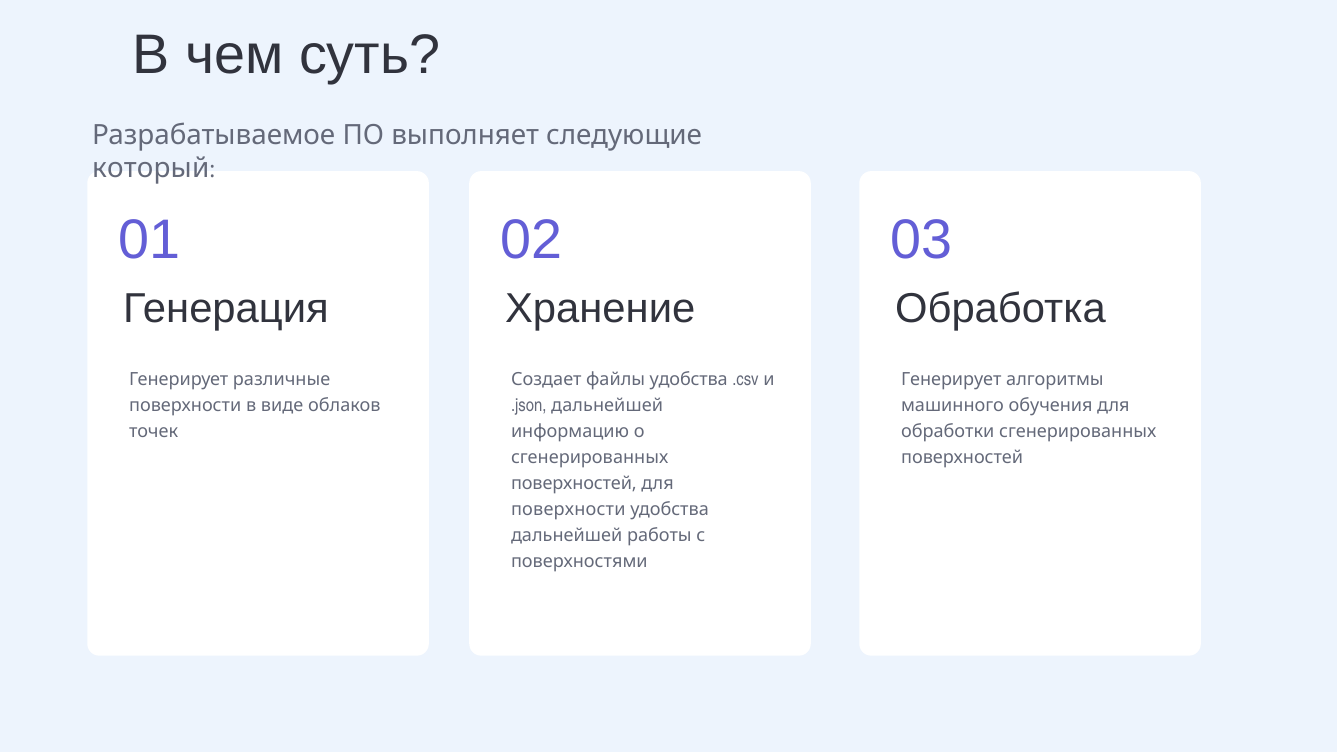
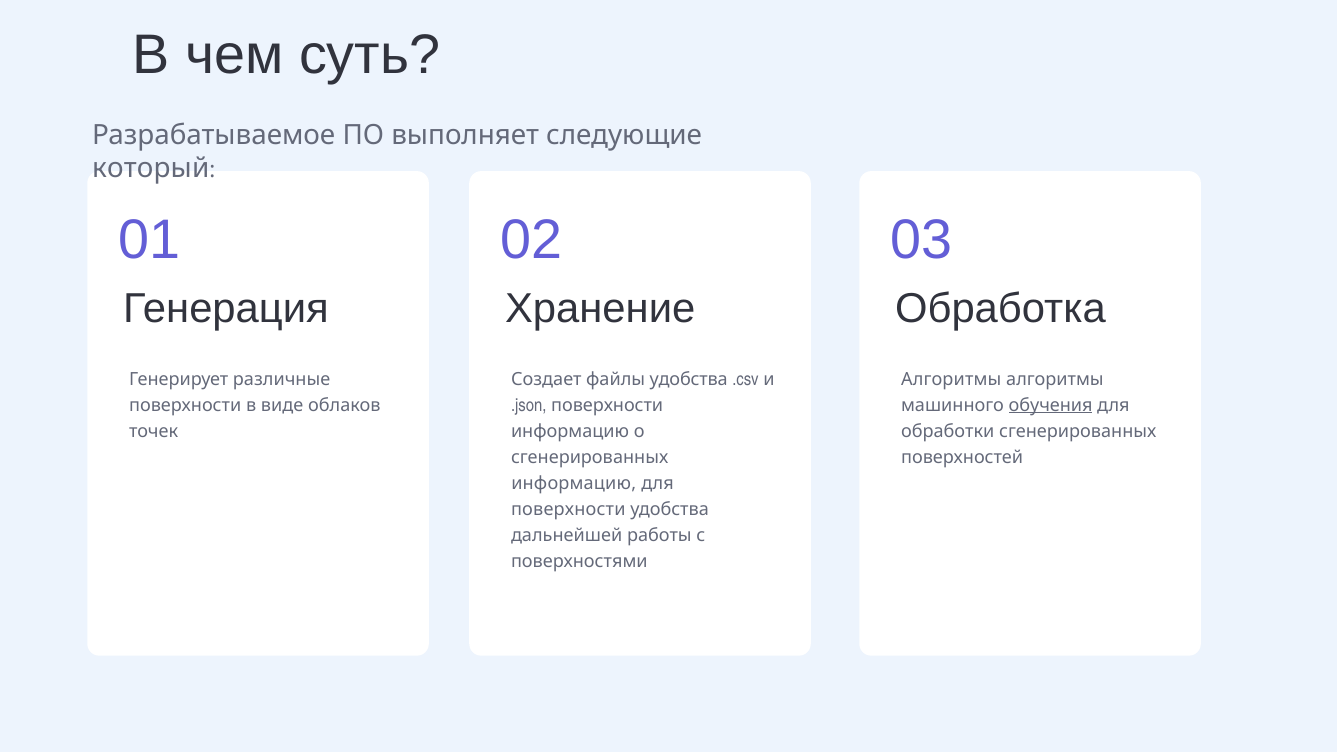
Генерирует: Генерирует -> Алгоритмы (951, 379)
.json дальнейшей: дальнейшей -> поверхности (607, 405)
обучения underline: none -> present (1051, 405)
поверхностей: поверхностей -> информацию (574, 483)
